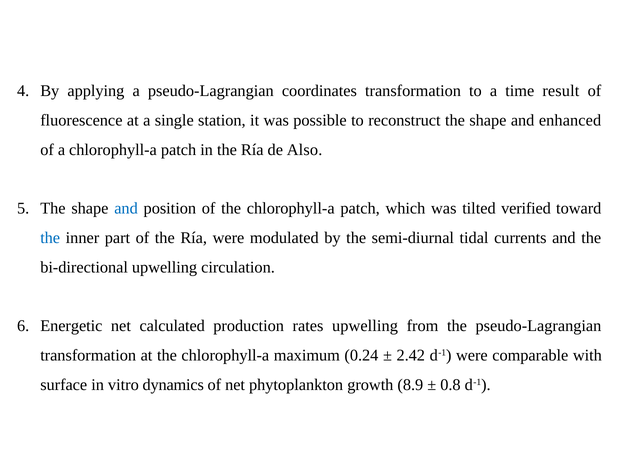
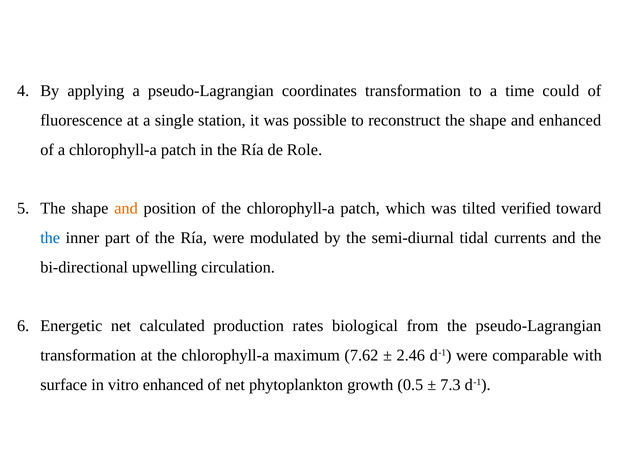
result: result -> could (561, 91)
Also: Also -> Role (305, 150)
and colour: blue -> orange (126, 209)
rates upwelling: upwelling -> biological (365, 326)
0.24: 0.24 -> 7.62 (361, 356)
2.42: 2.42 -> 2.46 (411, 356)
vitro dynamics: dynamics -> enhanced (173, 385)
8.9: 8.9 -> 0.5 (410, 385)
0.8: 0.8 -> 7.3 (450, 385)
